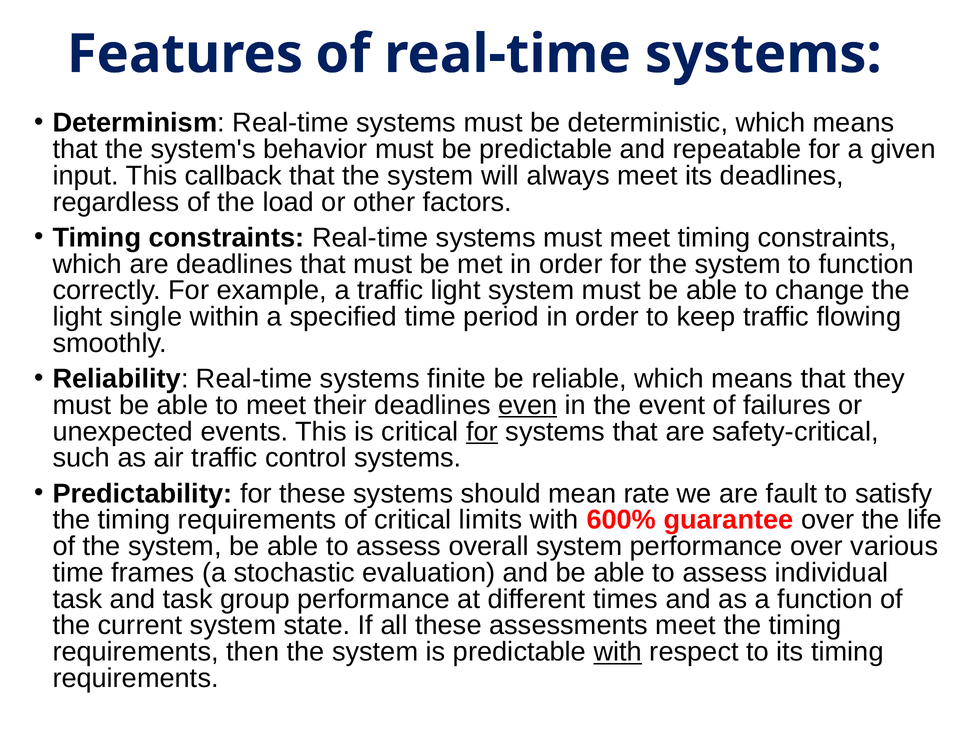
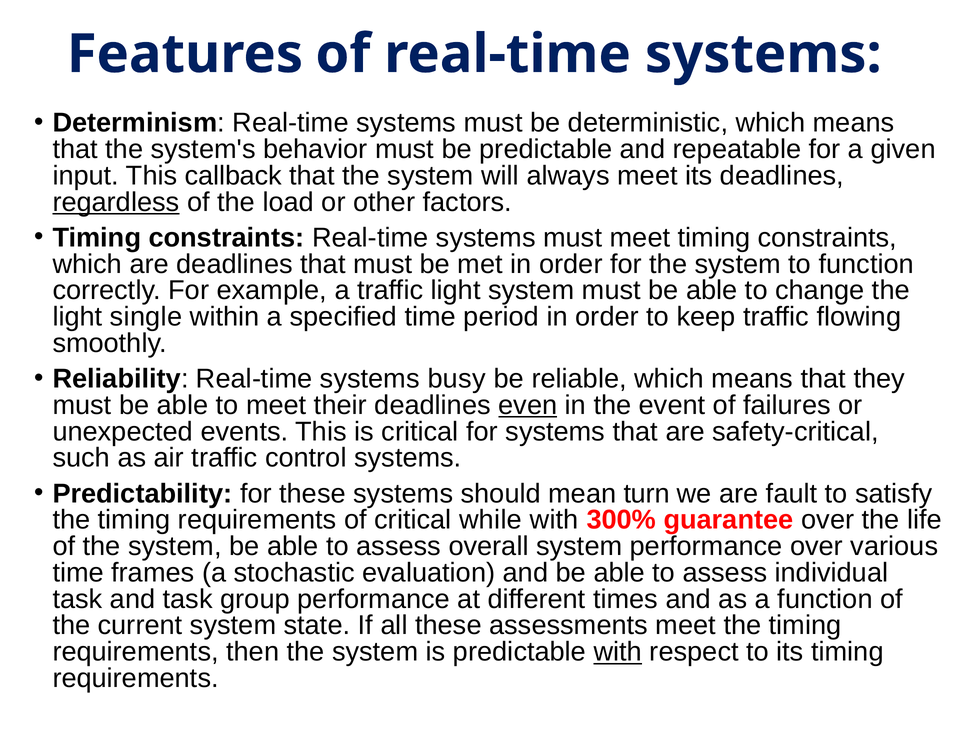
regardless underline: none -> present (116, 202)
finite: finite -> busy (457, 379)
for underline: present -> none (482, 432)
rate: rate -> turn (647, 494)
limits: limits -> while (491, 520)
600%: 600% -> 300% (621, 520)
